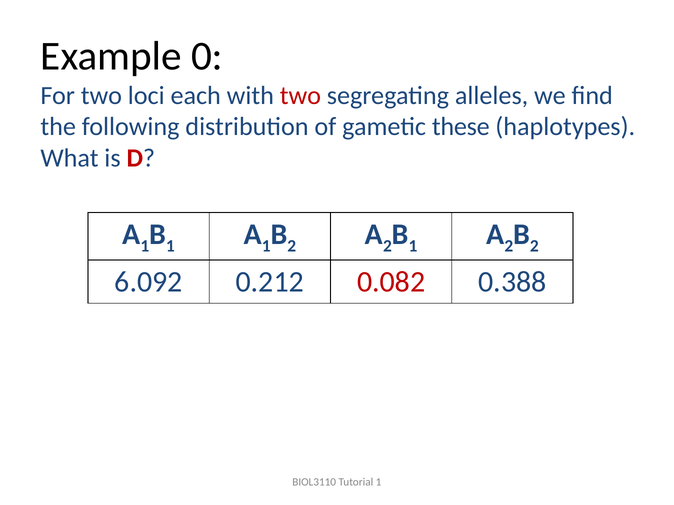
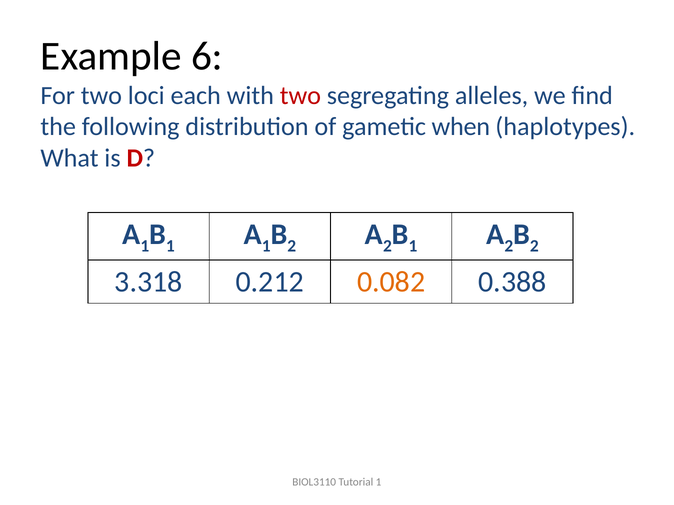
0: 0 -> 6 (207, 56)
these: these -> when (461, 127)
6.092: 6.092 -> 3.318 (148, 282)
0.082 colour: red -> orange (391, 282)
